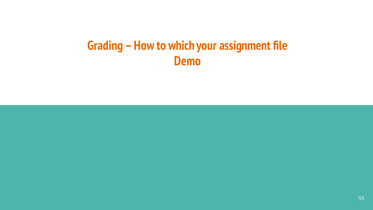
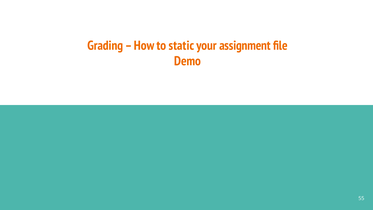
which: which -> static (181, 46)
